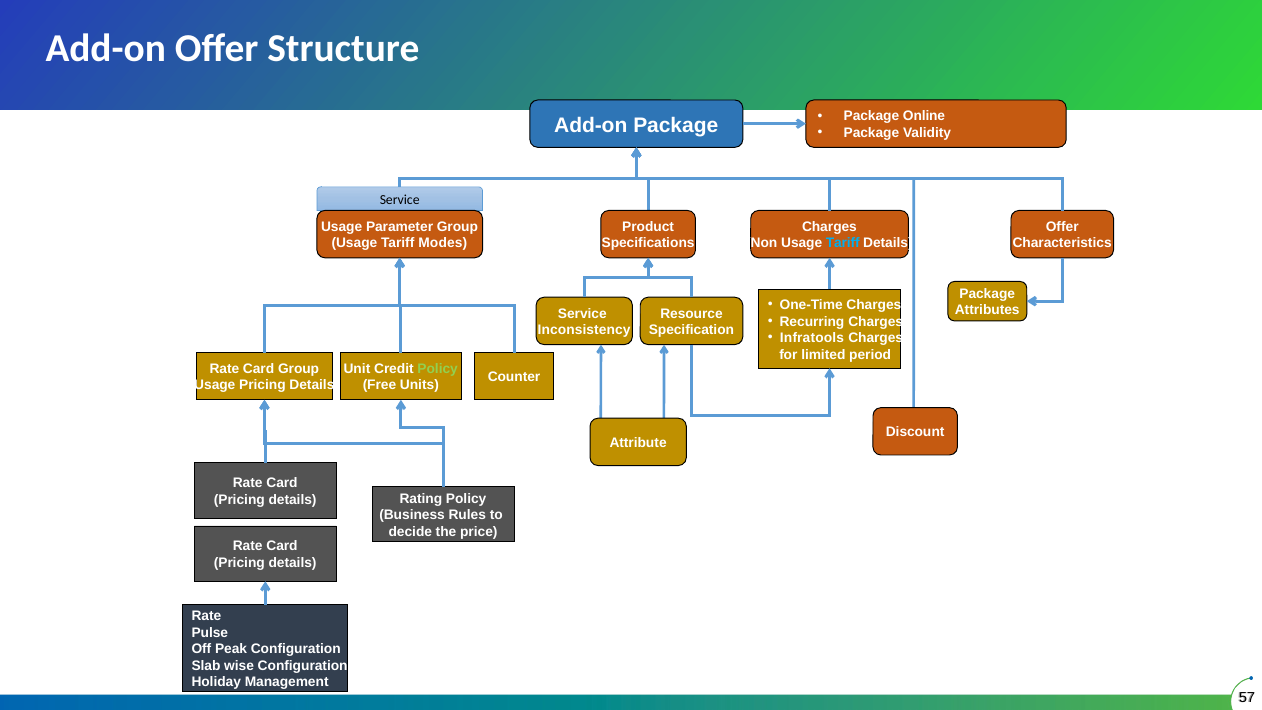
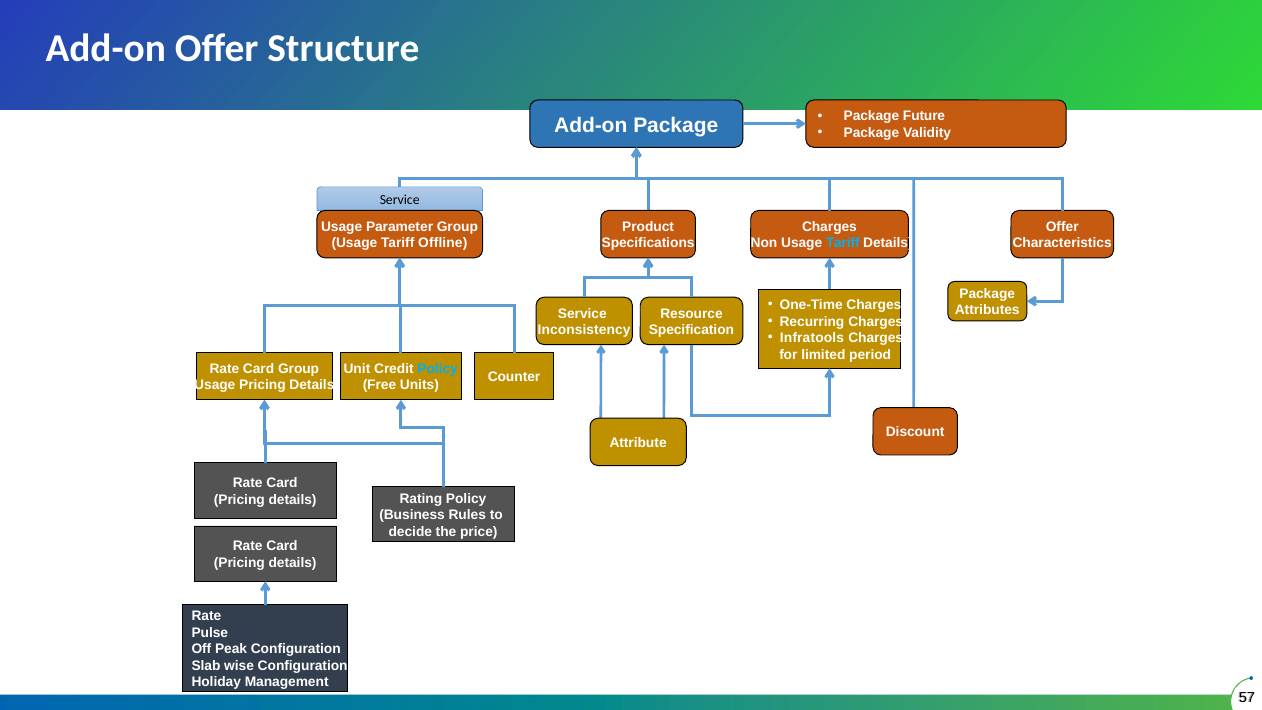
Online: Online -> Future (924, 116)
Modes: Modes -> Offline (443, 243)
Policy colour: light green -> light blue (438, 369)
